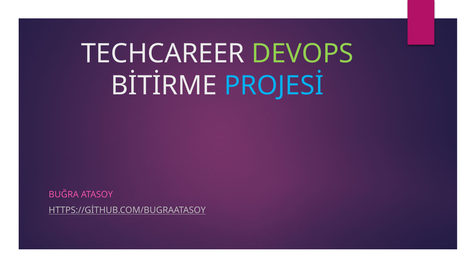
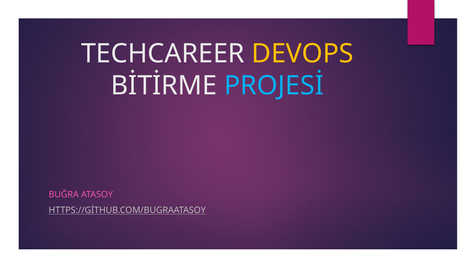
DEVOPS colour: light green -> yellow (303, 53)
